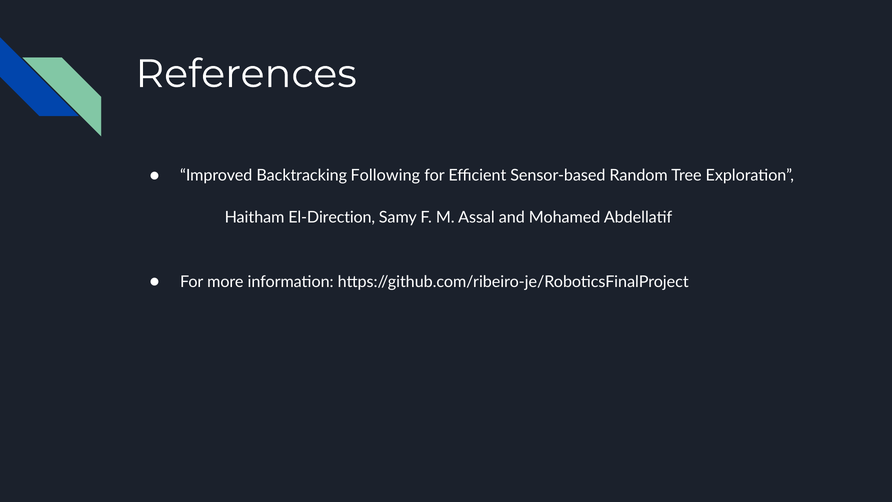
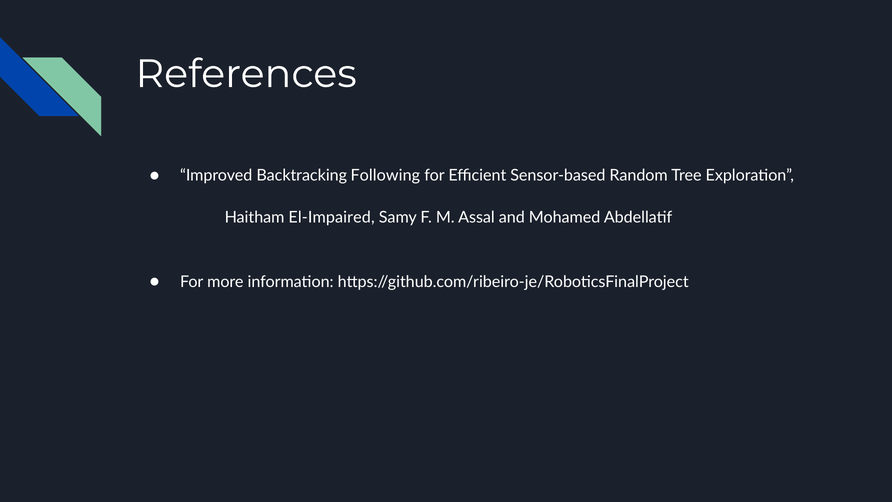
El-Direction: El-Direction -> El-Impaired (332, 218)
